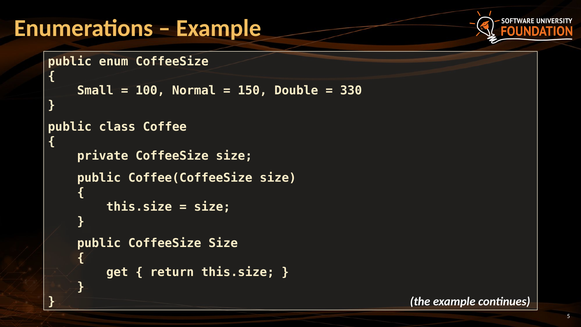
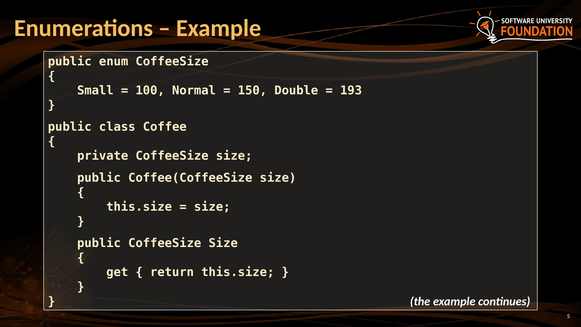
330: 330 -> 193 (351, 91)
